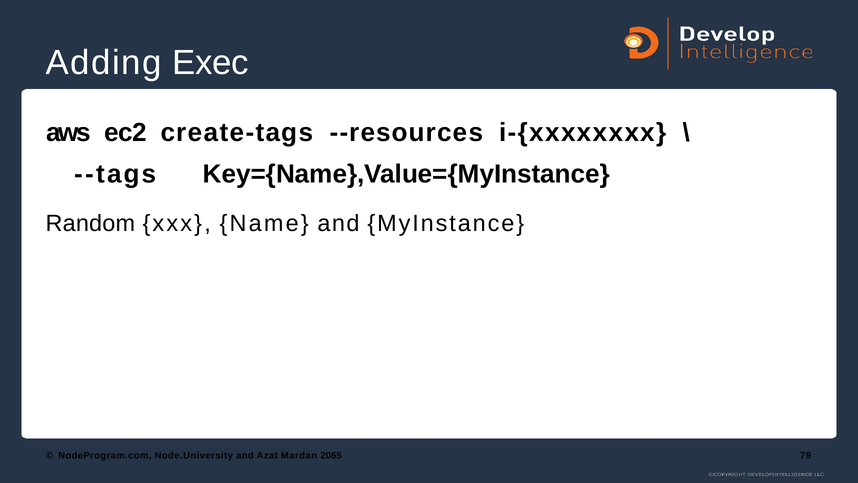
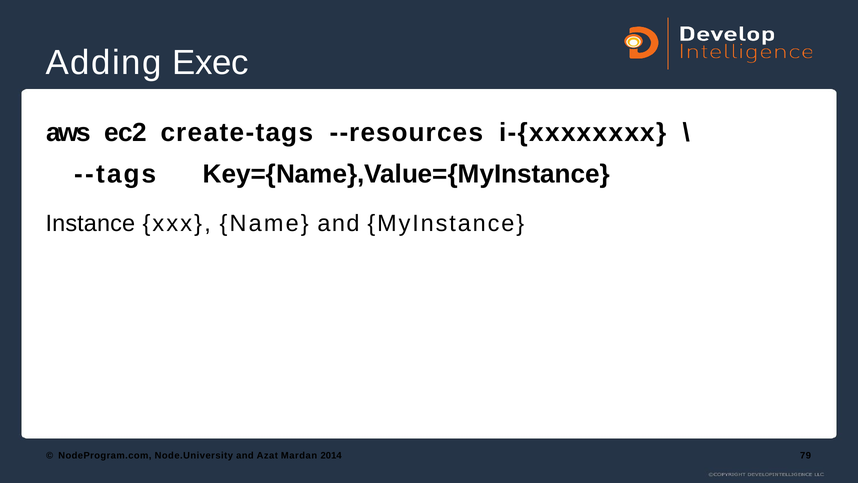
Random: Random -> Instance (90, 223)
2065: 2065 -> 2014 (331, 455)
